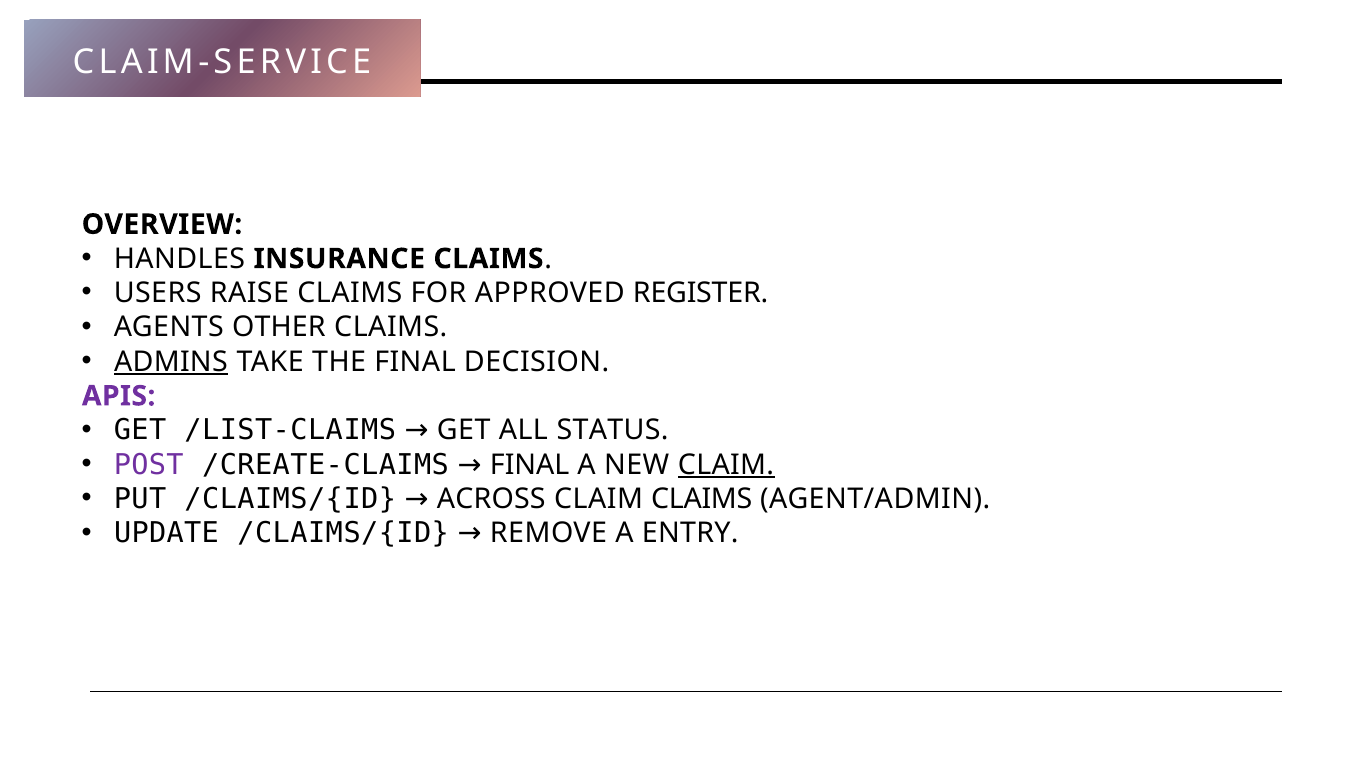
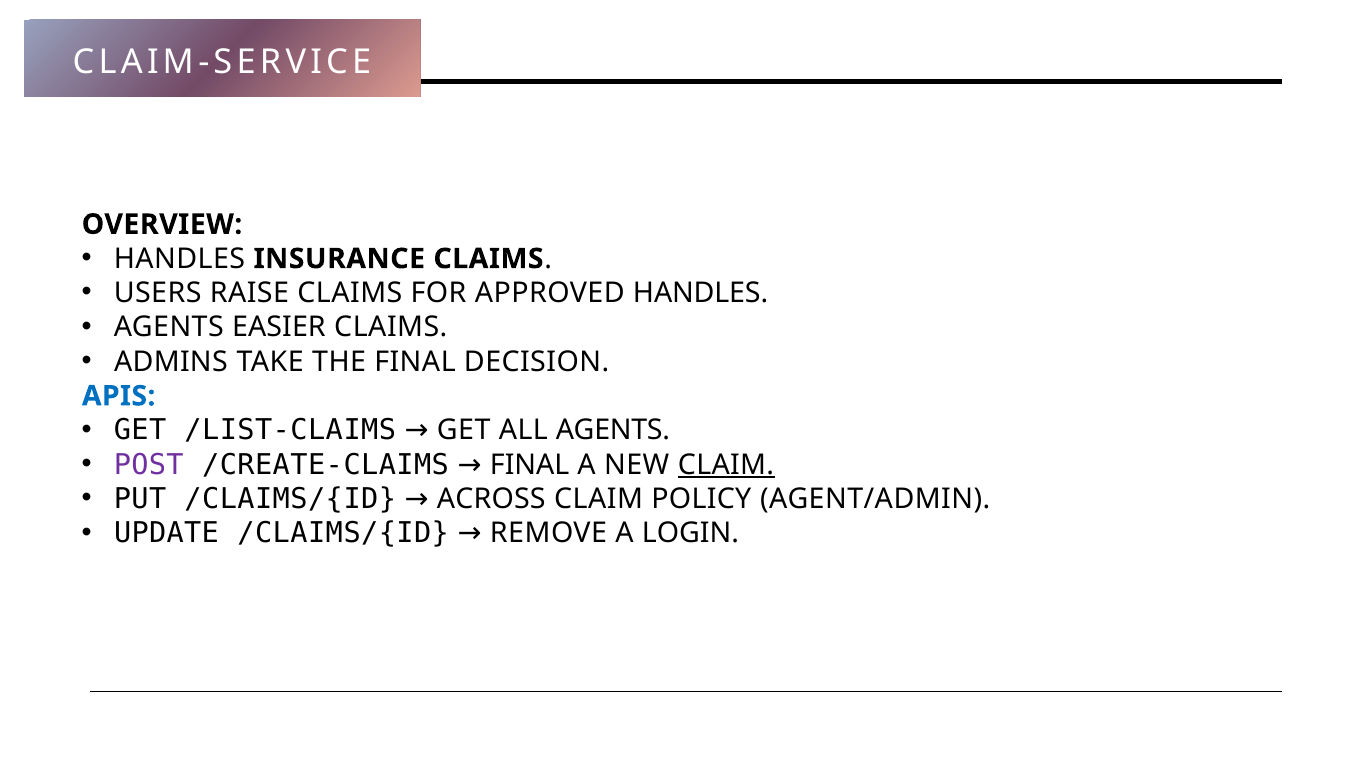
APPROVED REGISTER: REGISTER -> HANDLES (701, 293)
OTHER: OTHER -> EASIER (279, 327)
ADMINS underline: present -> none (171, 362)
APIS colour: purple -> blue (119, 396)
ALL STATUS: STATUS -> AGENTS (613, 430)
CLAIM CLAIMS: CLAIMS -> POLICY (701, 499)
ENTRY: ENTRY -> LOGIN (690, 533)
